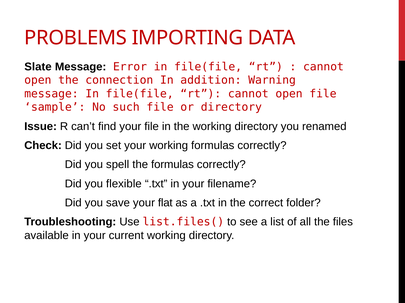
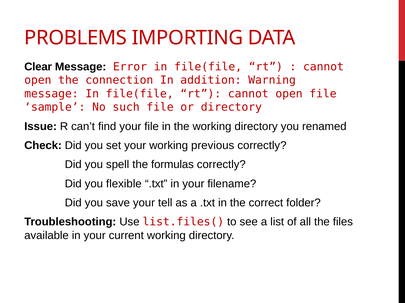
Slate: Slate -> Clear (38, 67)
working formulas: formulas -> previous (213, 146)
flat: flat -> tell (165, 203)
